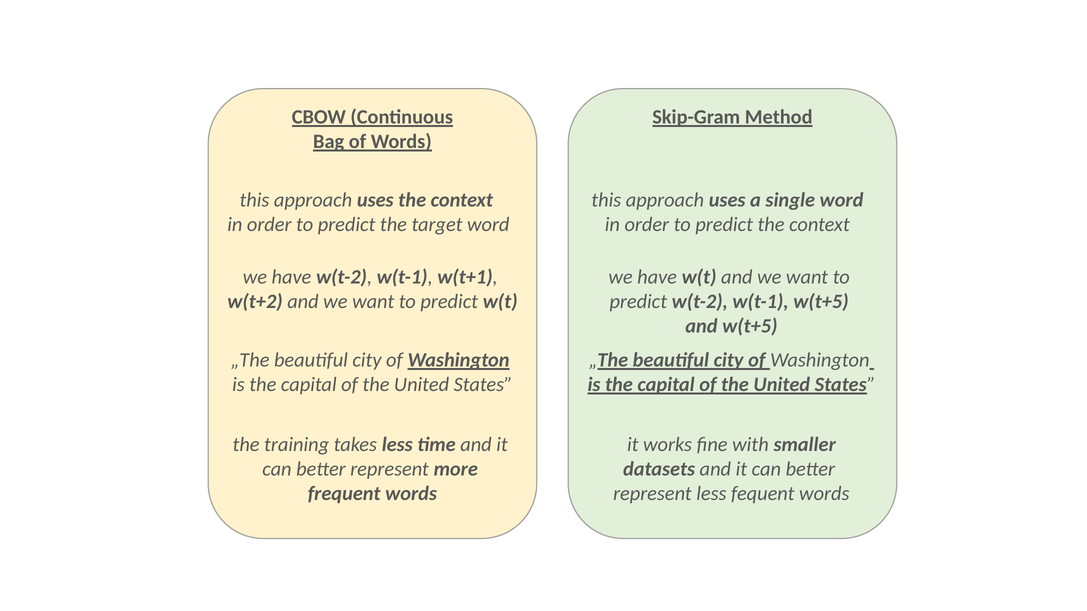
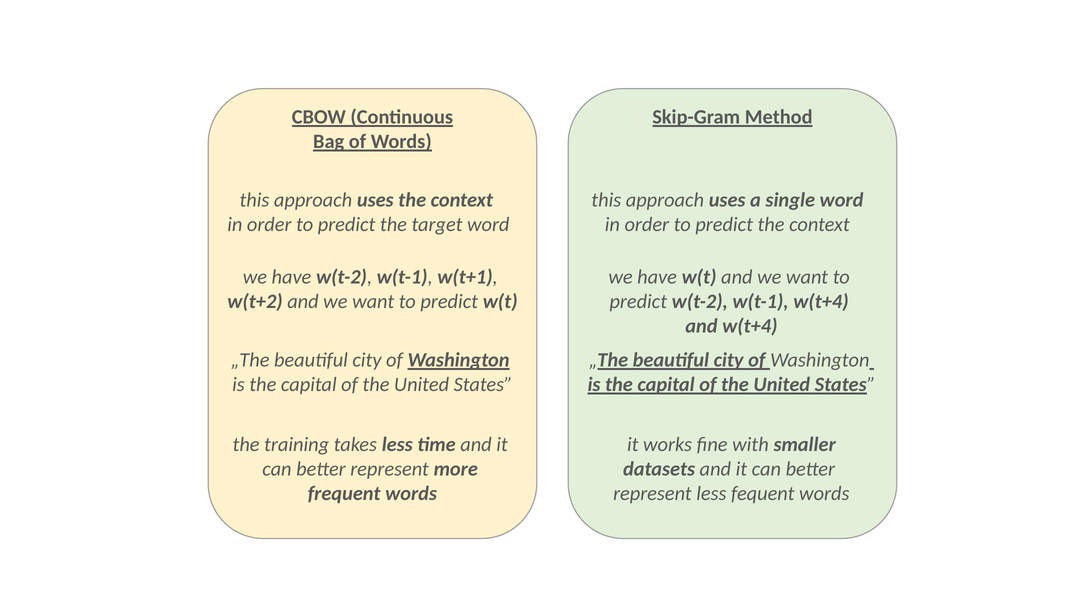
w(t-1 w(t+5: w(t+5 -> w(t+4 (821, 302)
and w(t+5: w(t+5 -> w(t+4 (750, 326)
